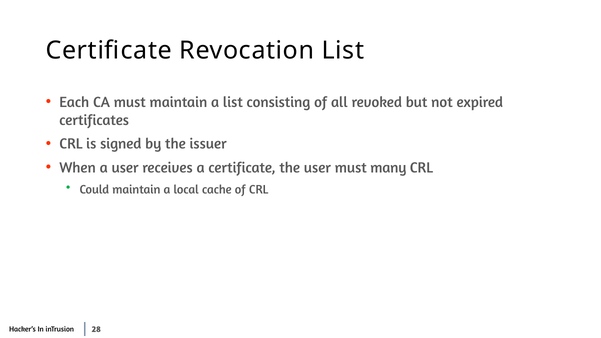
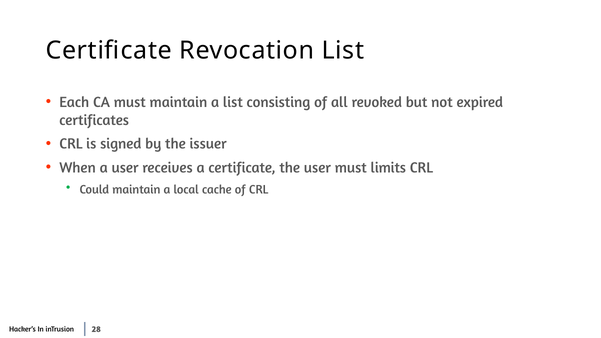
many: many -> limits (388, 168)
